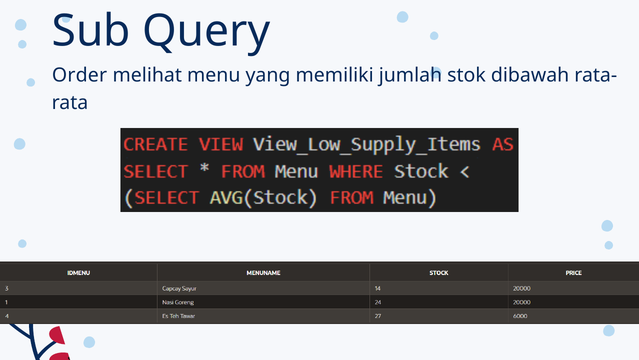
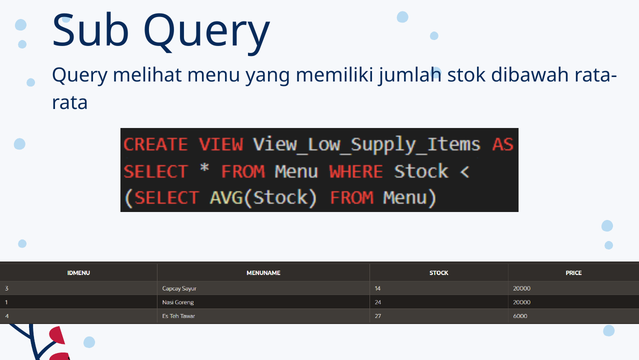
Order: Order -> Query (80, 75)
